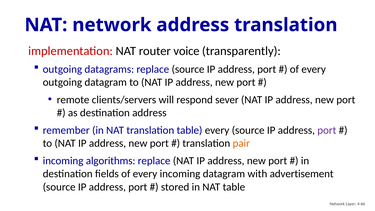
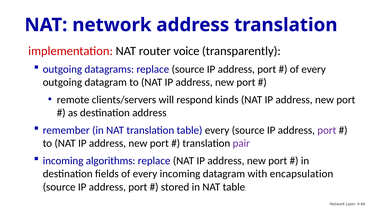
sever: sever -> kinds (227, 100)
pair colour: orange -> purple (241, 143)
advertisement: advertisement -> encapsulation (302, 174)
